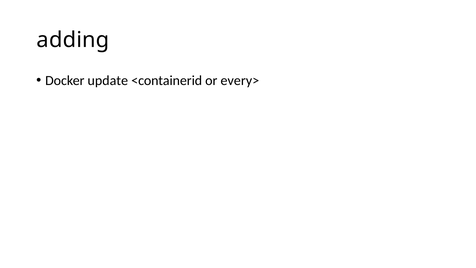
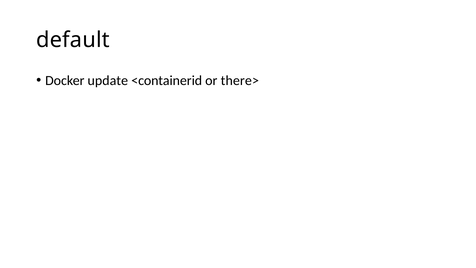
adding: adding -> default (73, 40)
every>: every> -> there> (240, 80)
